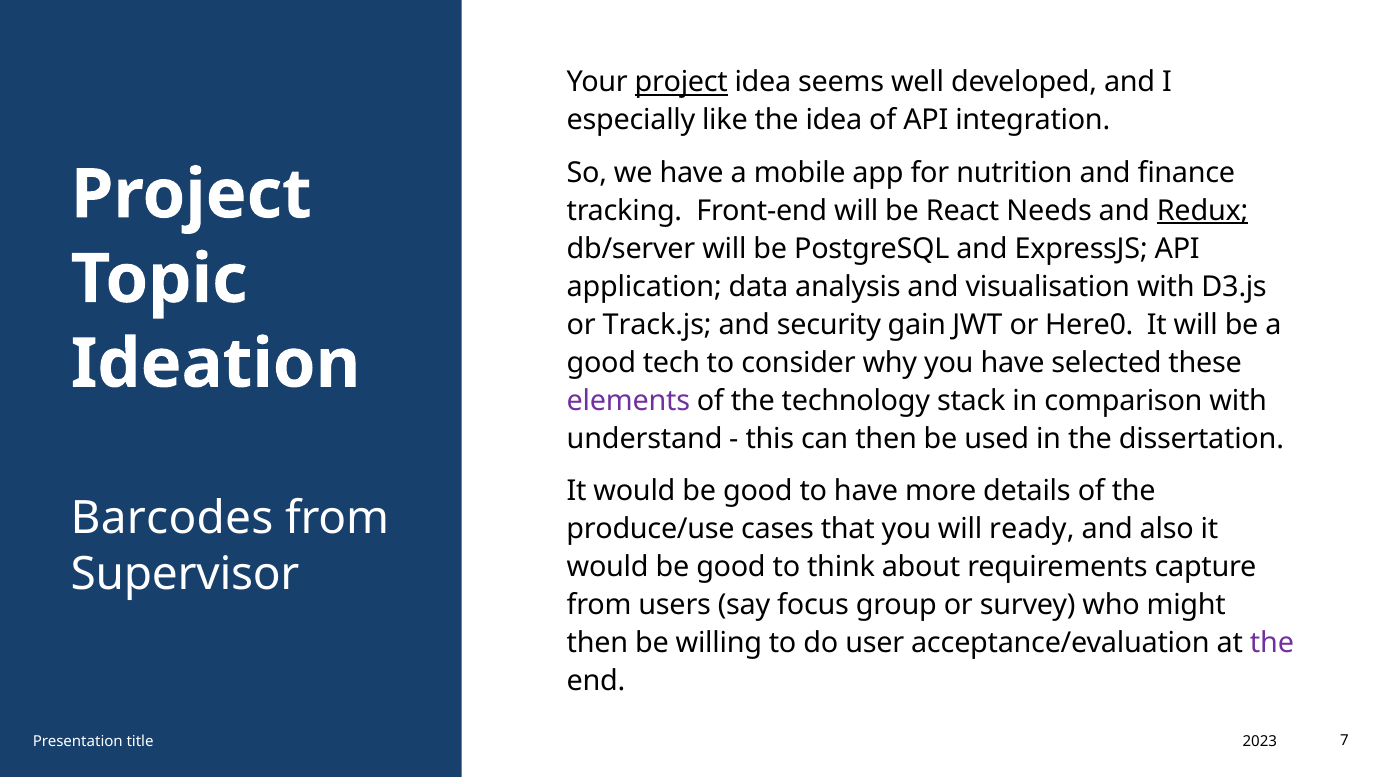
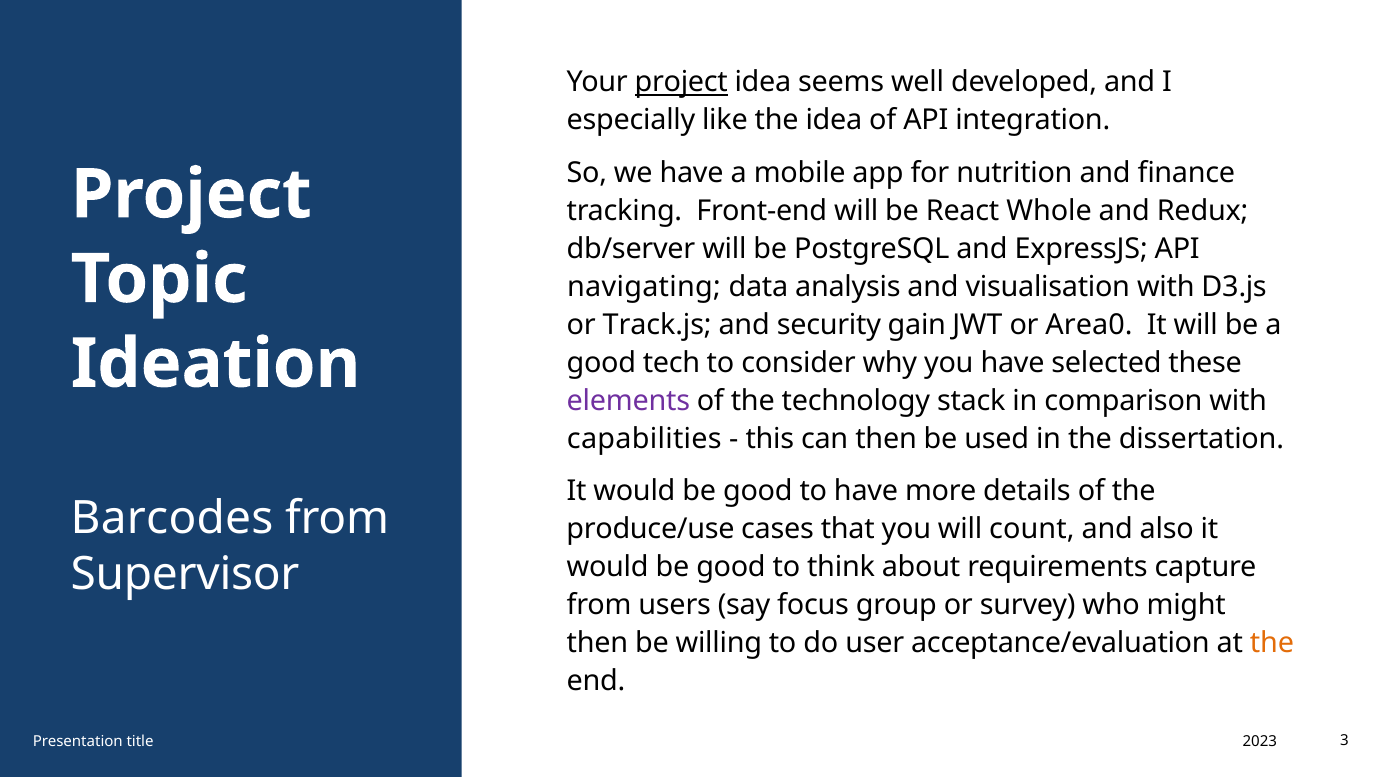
Needs: Needs -> Whole (1049, 211)
Redux underline: present -> none (1203, 211)
application: application -> navigating (644, 287)
Here0: Here0 -> Area0 (1089, 325)
understand: understand -> capabilities (644, 439)
ready: ready -> count (1032, 529)
the colour: purple -> orange (1272, 643)
7: 7 -> 3 (1344, 741)
